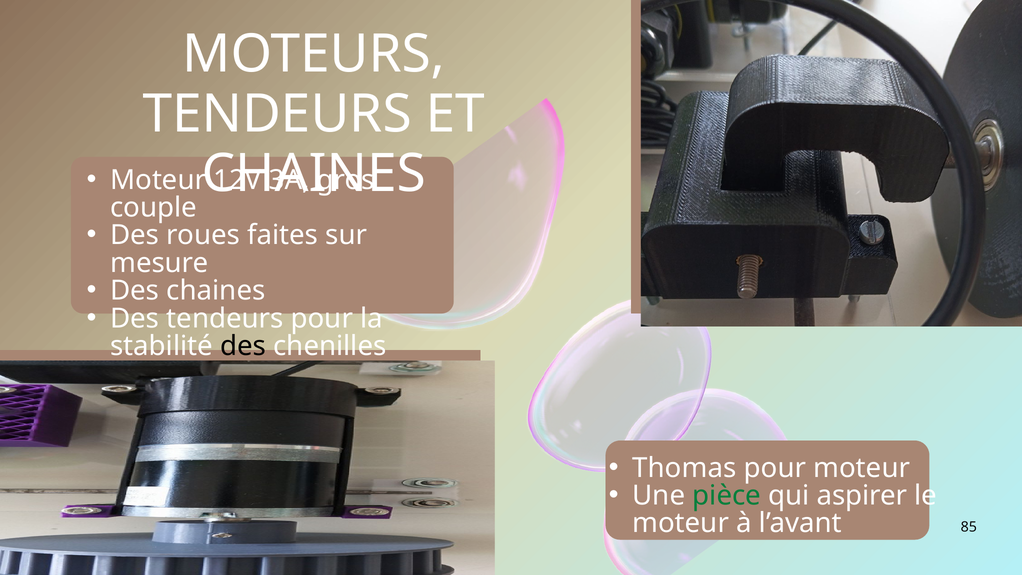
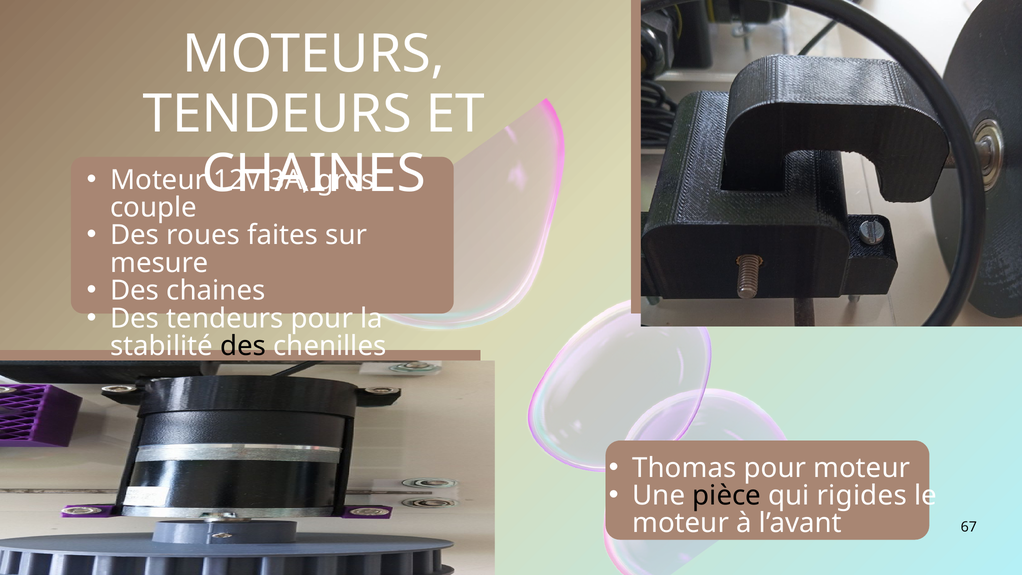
pièce colour: green -> black (727, 496)
aspirer: aspirer -> rigides (862, 496)
85: 85 -> 67 (969, 527)
